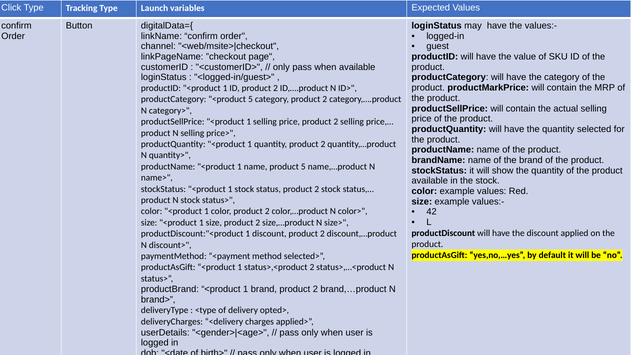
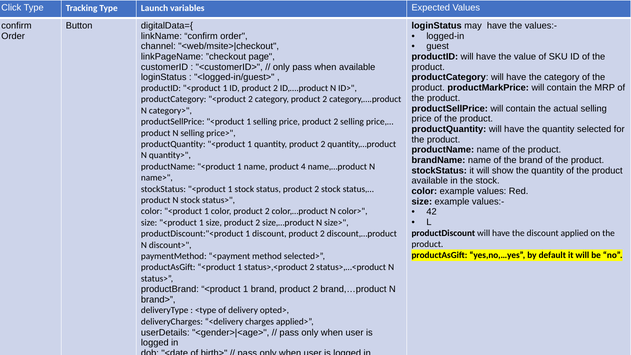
<product 5: 5 -> 2 (250, 99)
product 5: 5 -> 4 (303, 167)
